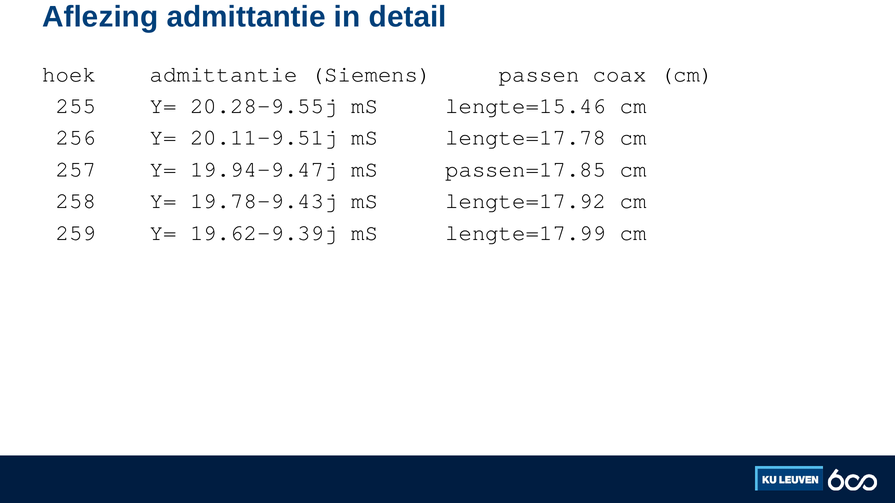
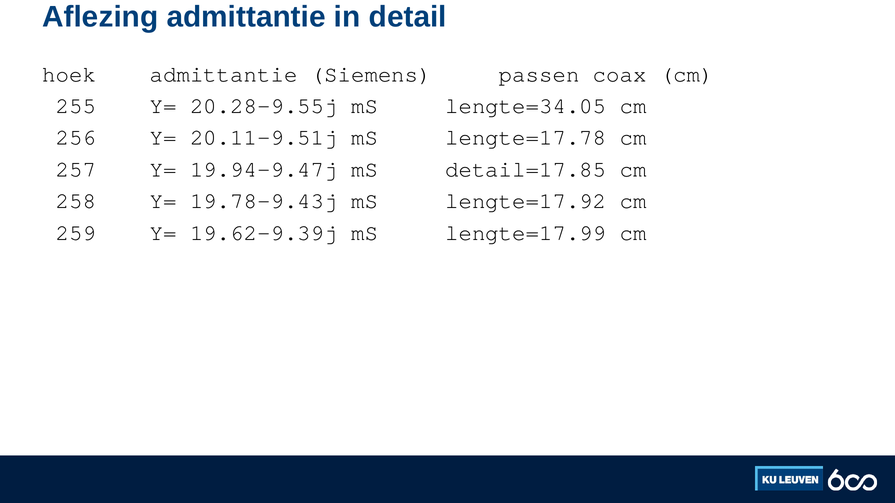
lengte=15.46: lengte=15.46 -> lengte=34.05 (526, 106)
passen=17.85: passen=17.85 -> detail=17.85 (526, 169)
